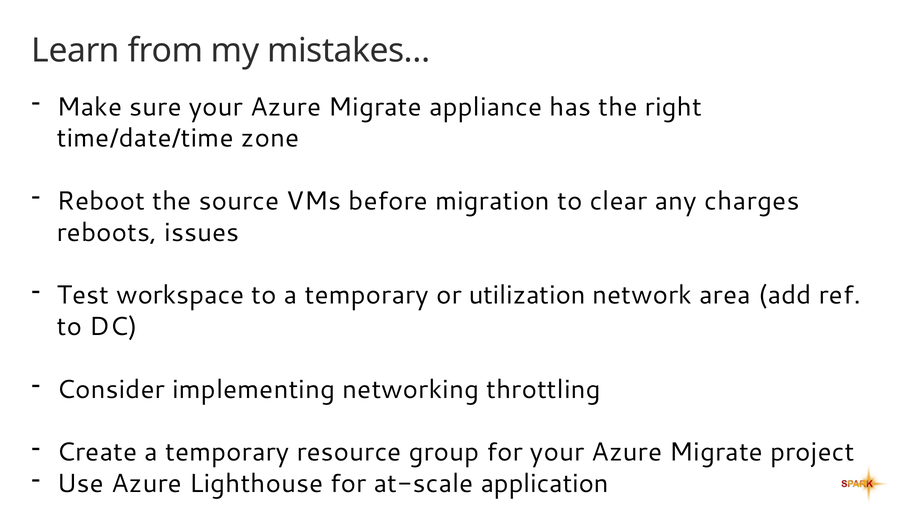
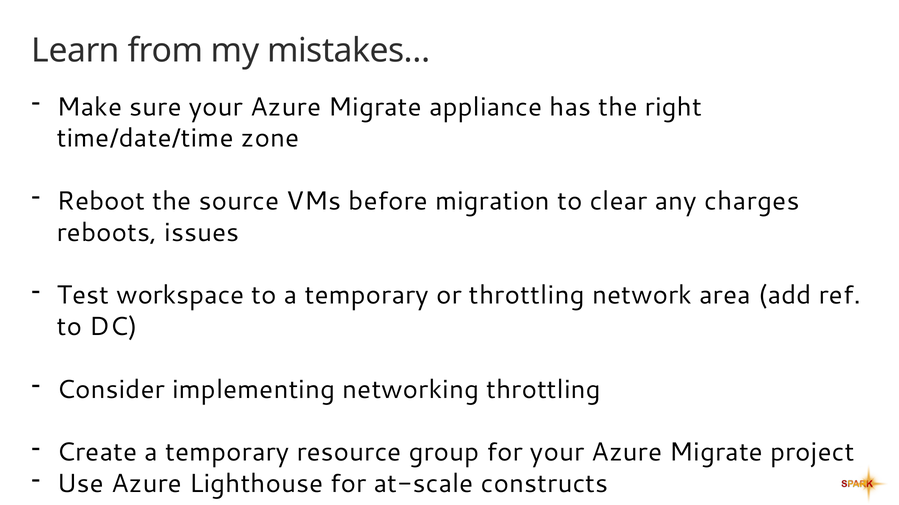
or utilization: utilization -> throttling (527, 296)
application: application -> constructs (545, 484)
